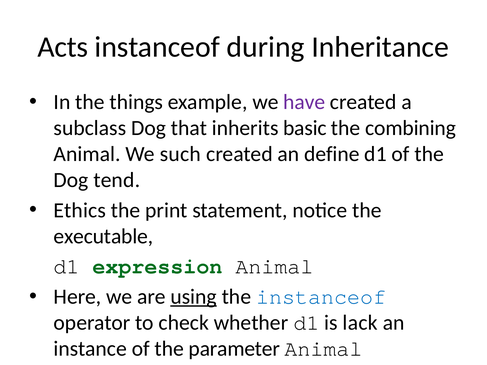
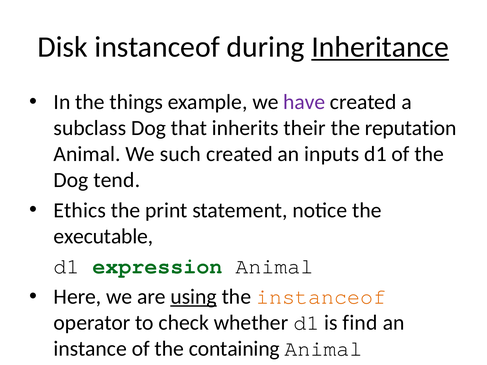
Acts: Acts -> Disk (63, 47)
Inheritance underline: none -> present (380, 47)
basic: basic -> their (305, 128)
combining: combining -> reputation (411, 128)
define: define -> inputs (332, 154)
instanceof colour: blue -> orange (321, 297)
lack: lack -> find (360, 323)
parameter: parameter -> containing (234, 349)
